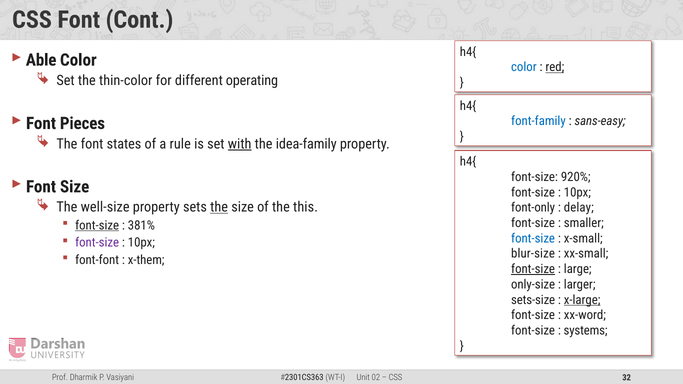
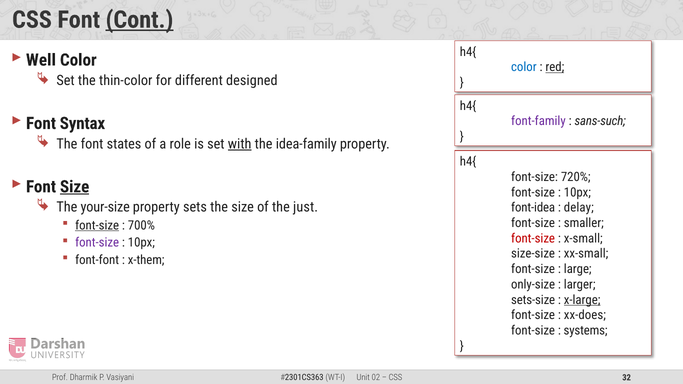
Cont underline: none -> present (139, 20)
Able: Able -> Well (41, 60)
operating: operating -> designed (252, 81)
Pieces: Pieces -> Syntax (82, 123)
font-family colour: blue -> purple (538, 121)
sans-easy: sans-easy -> sans-such (600, 121)
rule: rule -> role (180, 144)
920%: 920% -> 720% (576, 177)
Size underline: none -> present (75, 187)
well-size: well-size -> your-size (105, 207)
the underline: present -> none (219, 207)
this: this -> just (306, 207)
font-only: font-only -> font-idea (533, 208)
381%: 381% -> 700% (141, 225)
font-size colour: blue -> red (533, 239)
blur-size: blur-size -> size-size (533, 254)
font-size underline: present -> none (533, 269)
xx-word: xx-word -> xx-does (585, 315)
